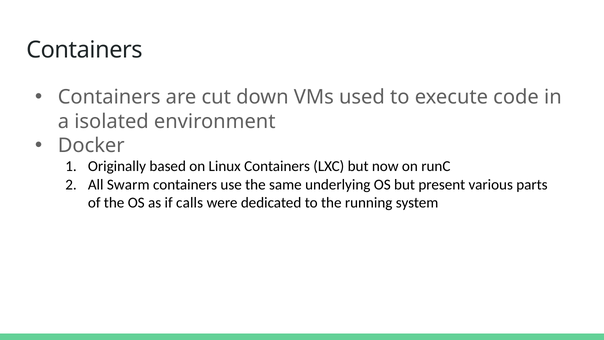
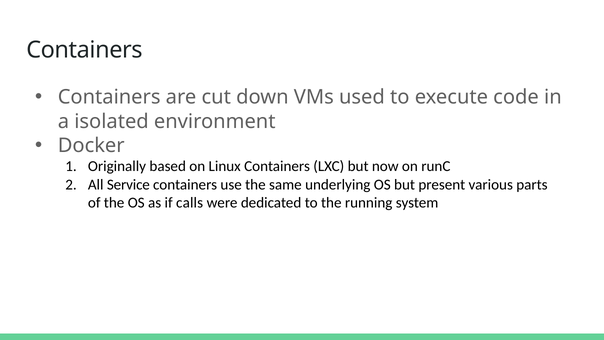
Swarm: Swarm -> Service (128, 184)
